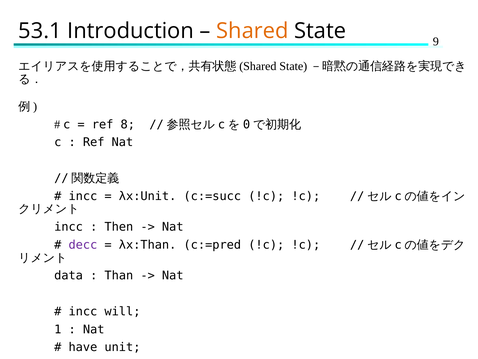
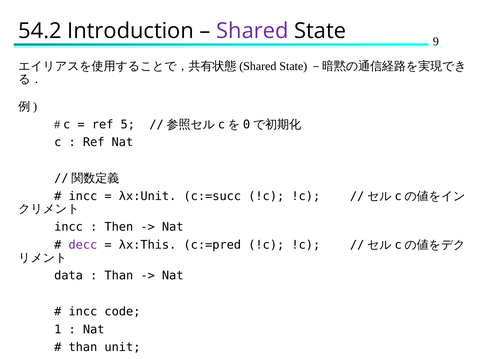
53.1: 53.1 -> 54.2 (40, 31)
Shared colour: orange -> purple (252, 31)
8: 8 -> 5 (128, 124)
λx:Than: λx:Than -> λx:This (148, 245)
will: will -> code (122, 311)
have: have -> than (83, 347)
